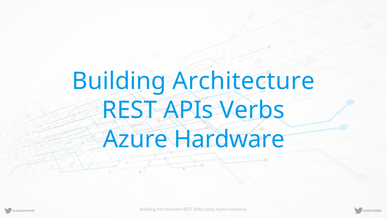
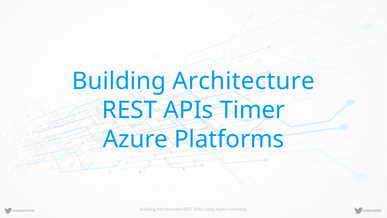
Verbs: Verbs -> Timer (252, 110)
Hardware: Hardware -> Platforms (229, 139)
